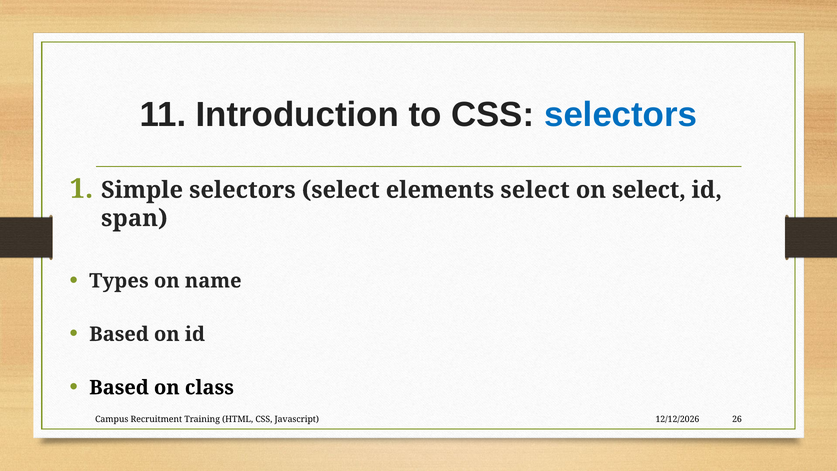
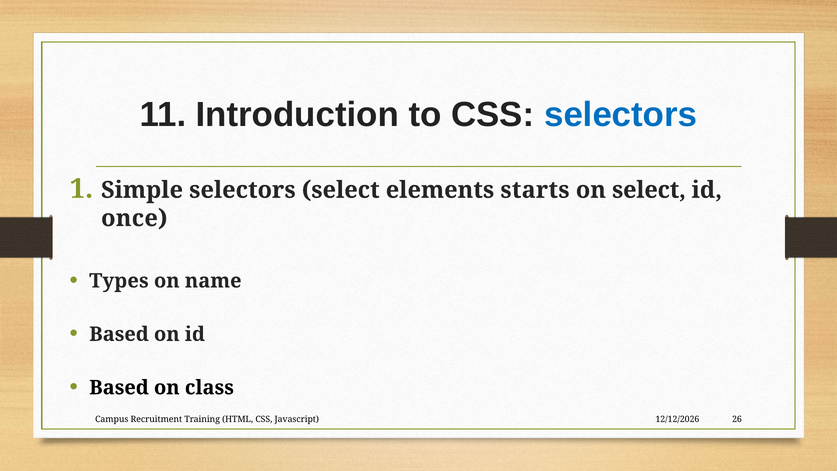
elements select: select -> starts (535, 190)
span: span -> once (134, 218)
